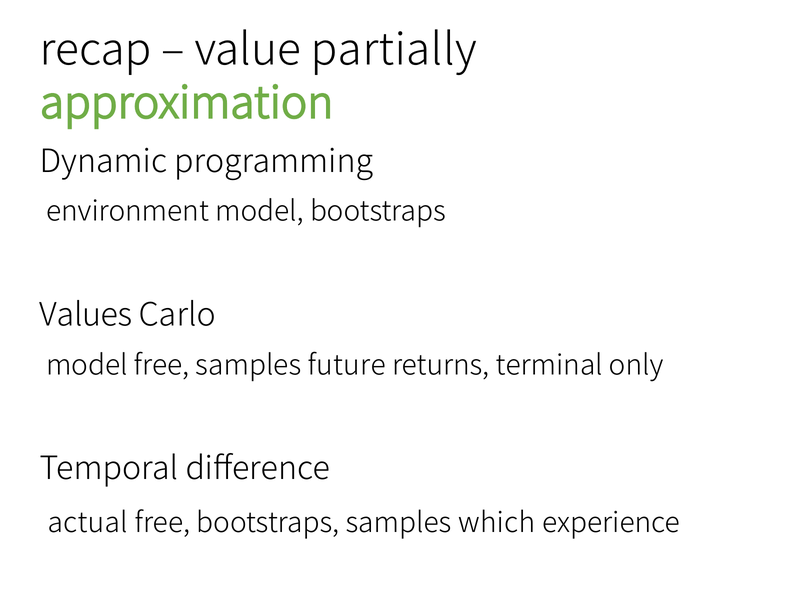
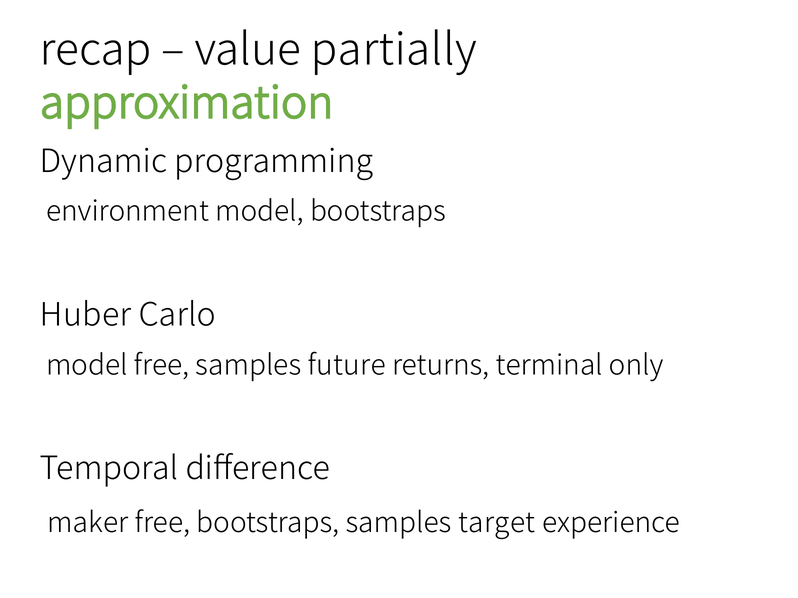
Values: Values -> Huber (86, 315)
actual: actual -> maker (88, 523)
which: which -> target (497, 523)
